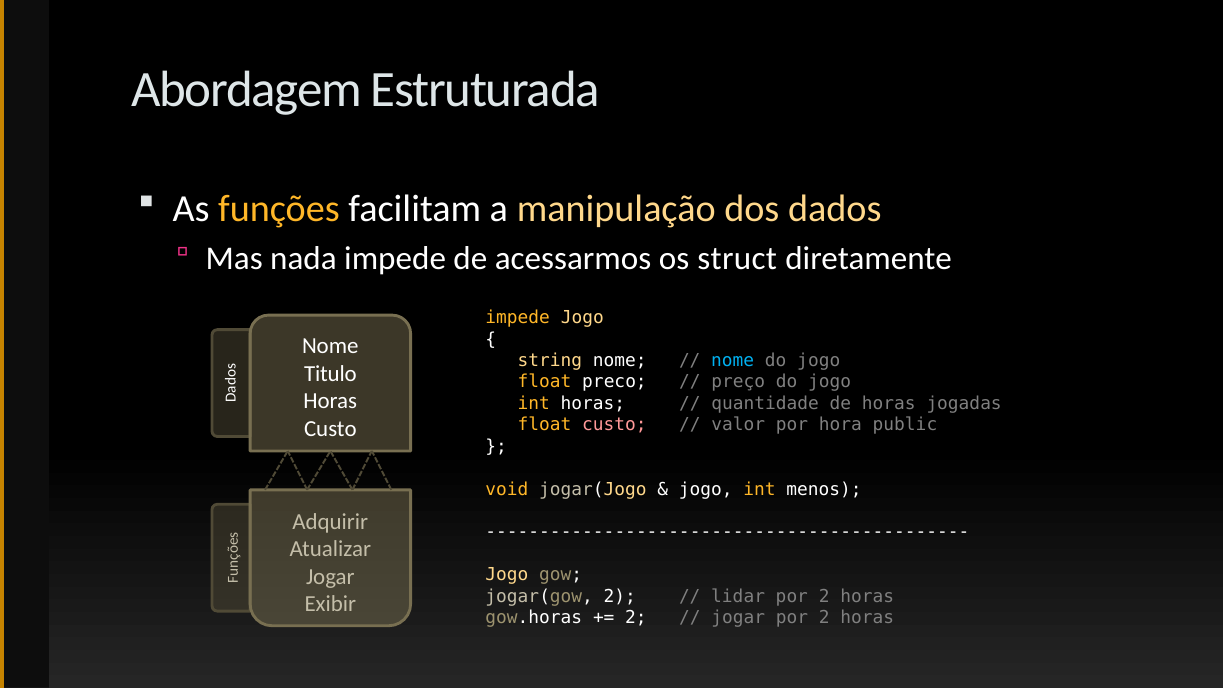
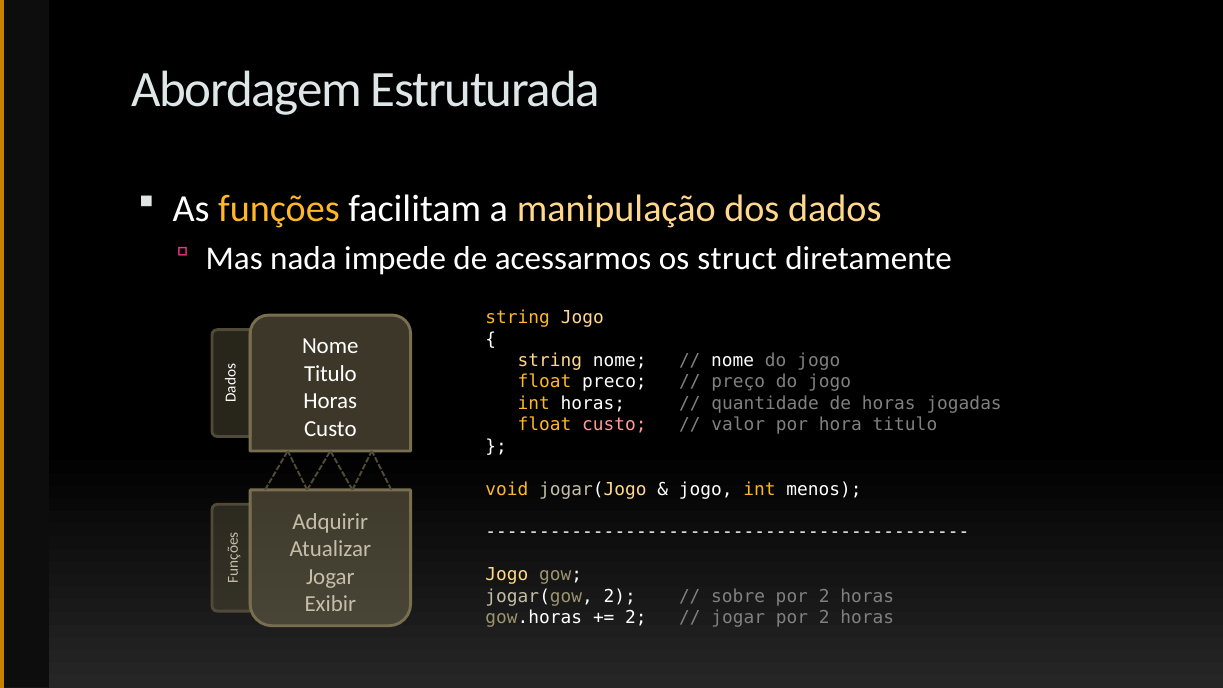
impede: impede -> string (518, 318)
nome colour: light blue -> white (733, 361)
hora public: public -> titulo (905, 425)
lidar: lidar -> sobre (738, 596)
